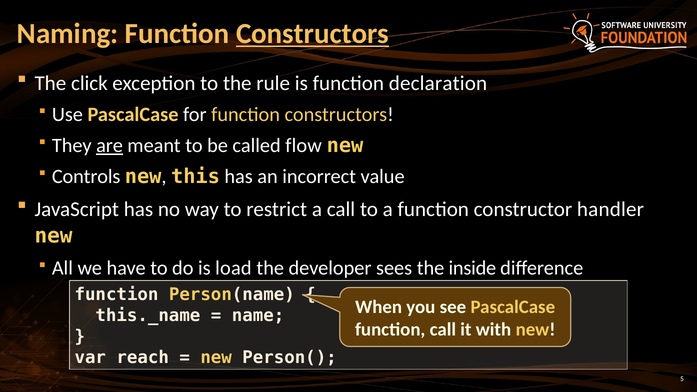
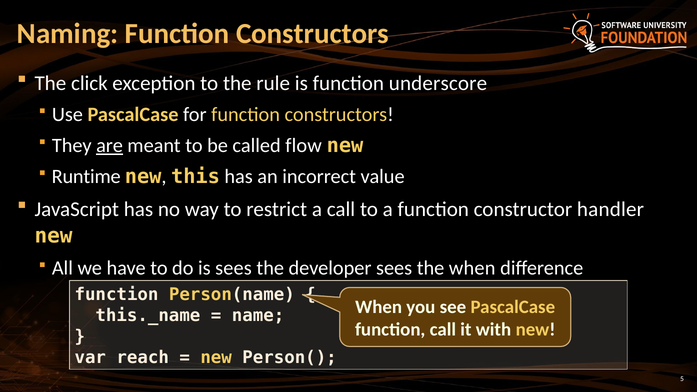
Constructors underline: present -> none (312, 34)
declaration: declaration -> underscore (438, 83)
Controls: Controls -> Runtime (86, 177)
is load: load -> sees (233, 268)
the inside: inside -> when (472, 268)
